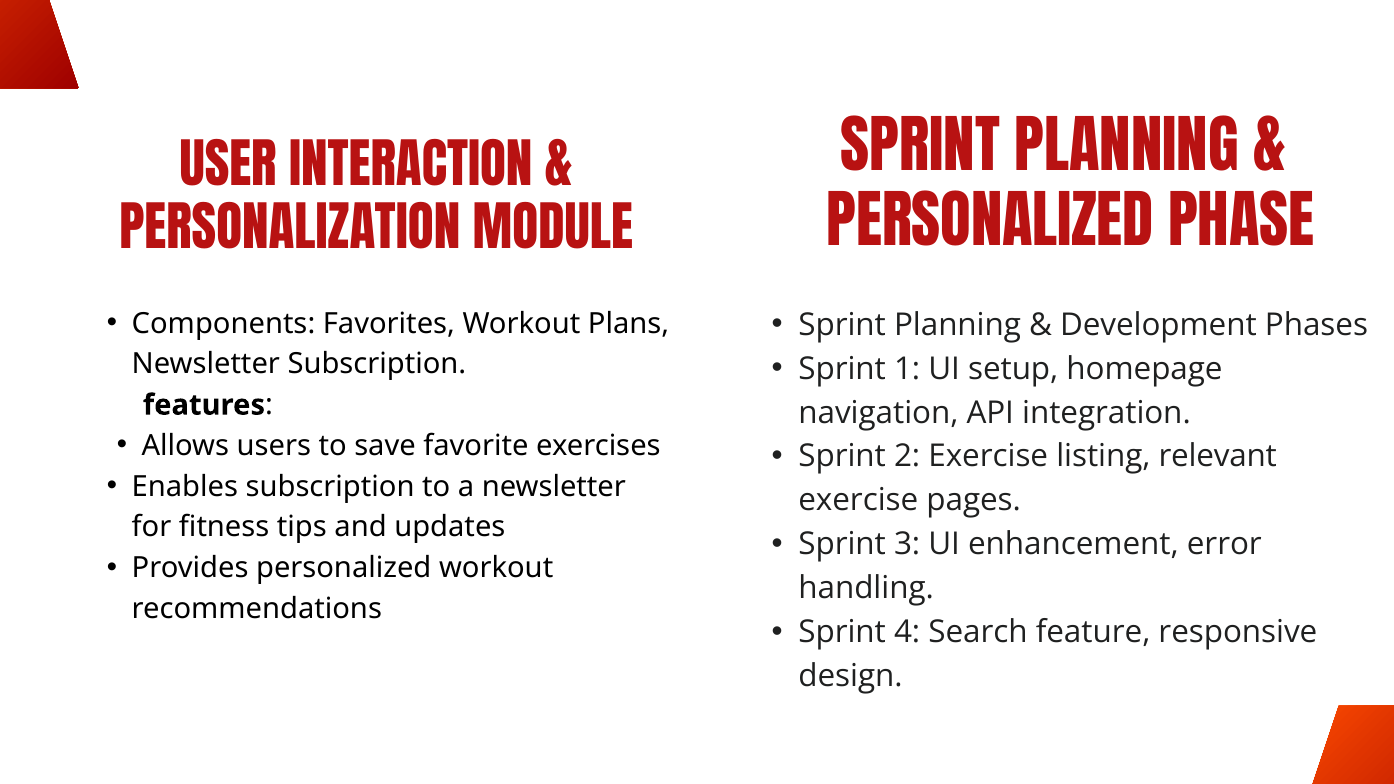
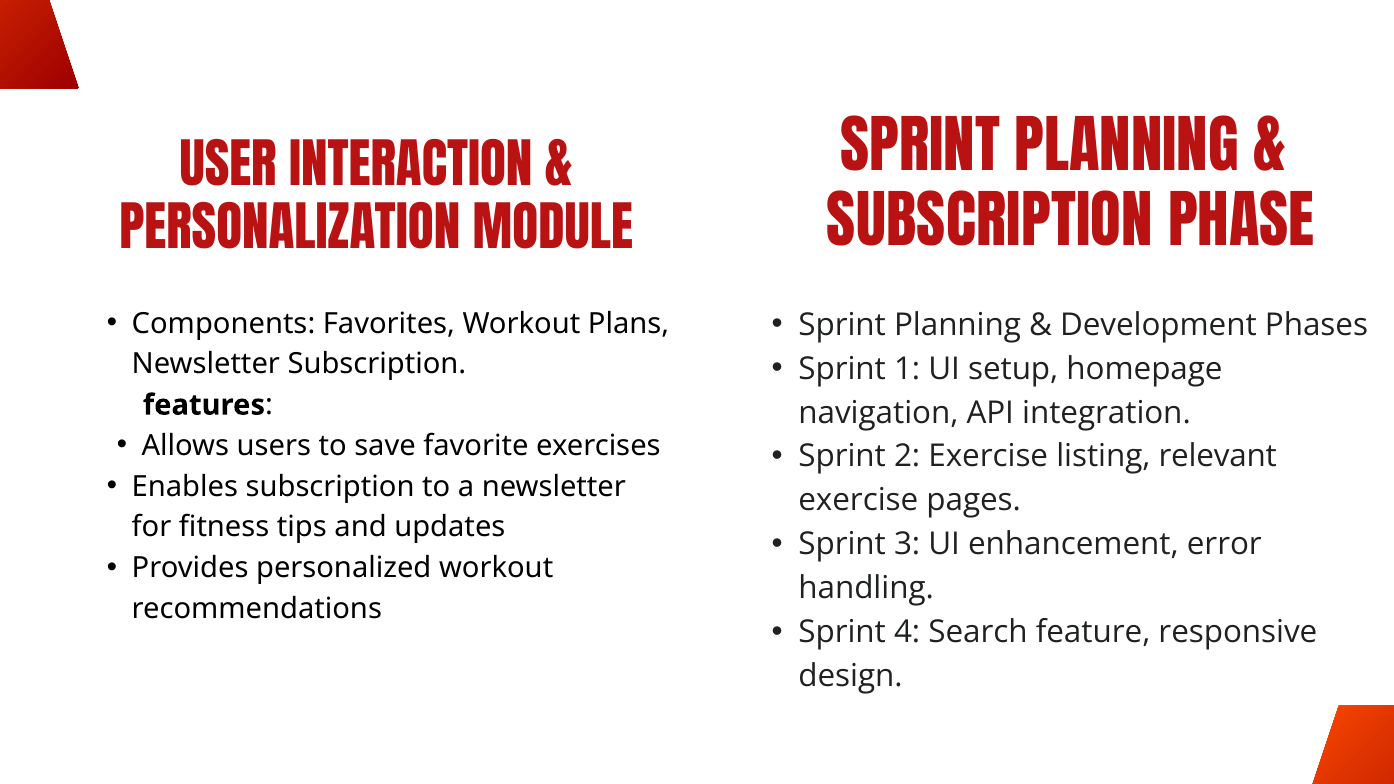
PERSONALIZED: PERSONALIZED -> SUBSCRIPTION (990, 225)
